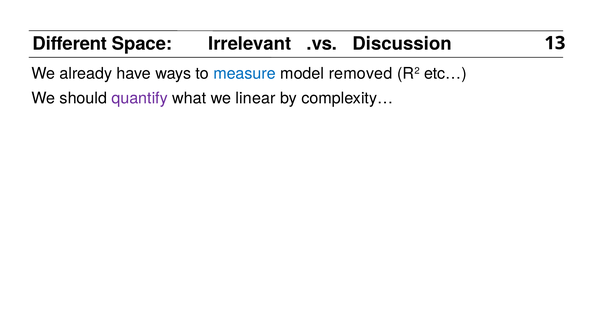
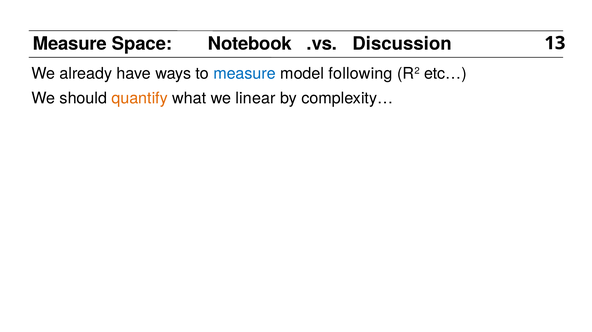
Different: Different -> Measure (70, 44)
Irrelevant: Irrelevant -> Notebook (250, 44)
removed: removed -> following (361, 74)
quantify colour: purple -> orange (140, 98)
